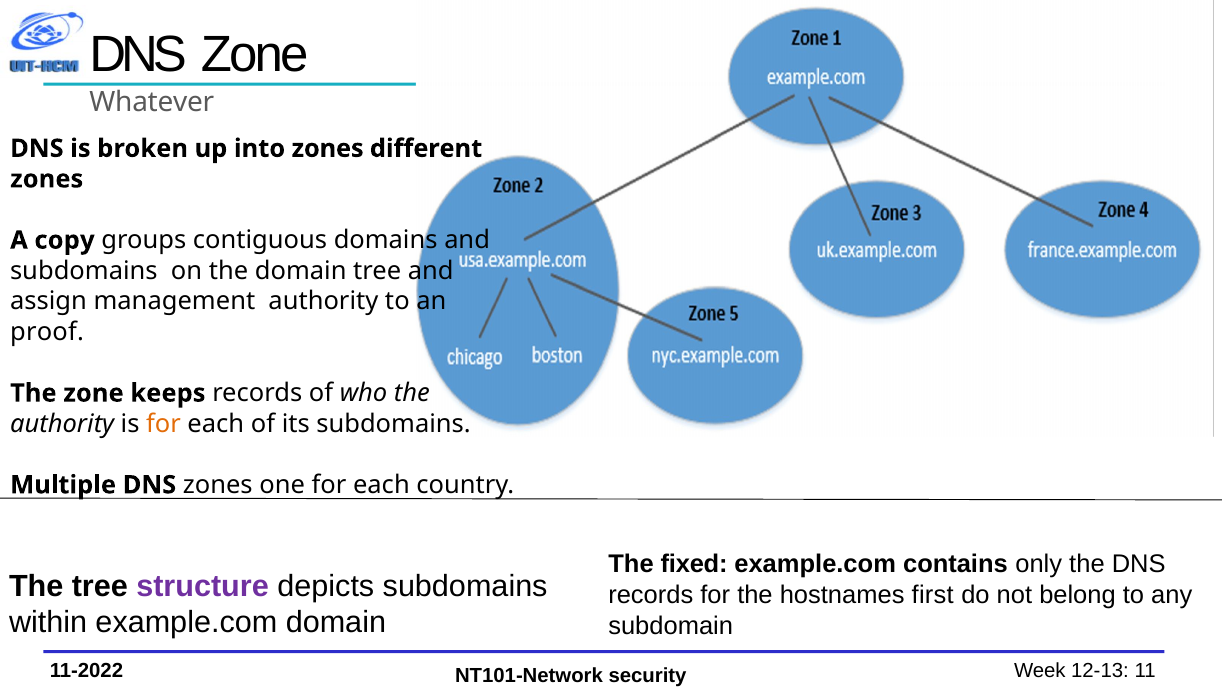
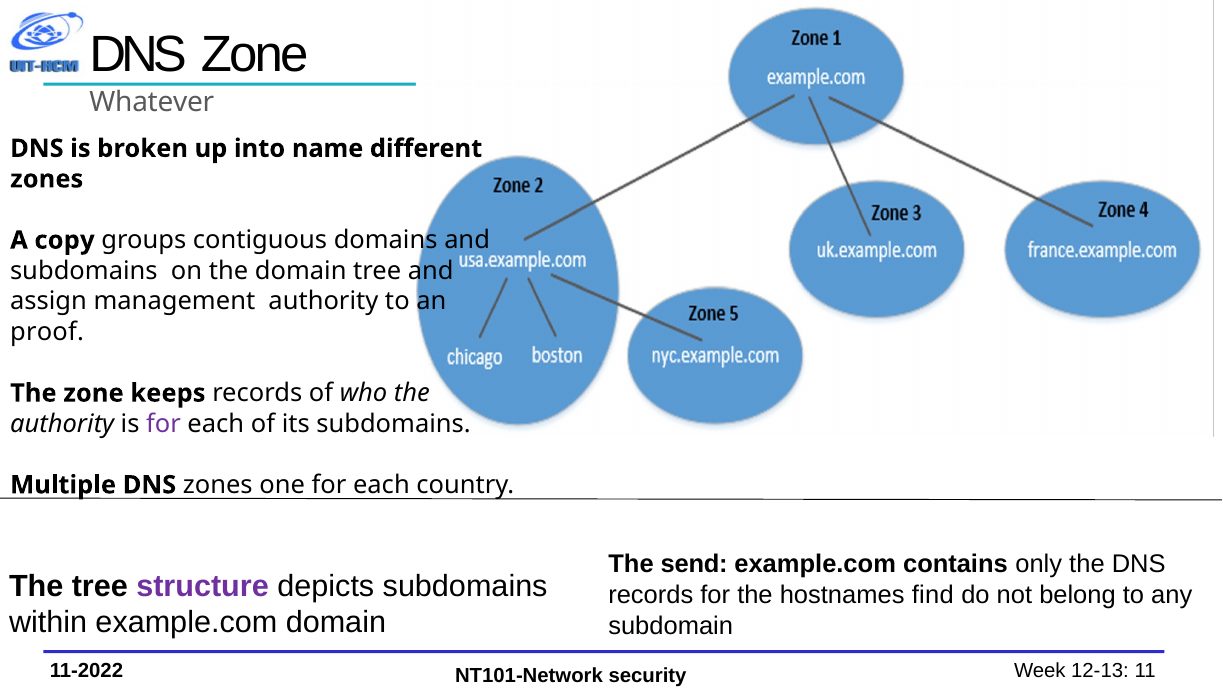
into zones: zones -> name (328, 148)
for colour: orange -> purple (163, 424)
fixed: fixed -> send (694, 564)
first: first -> find (933, 595)
